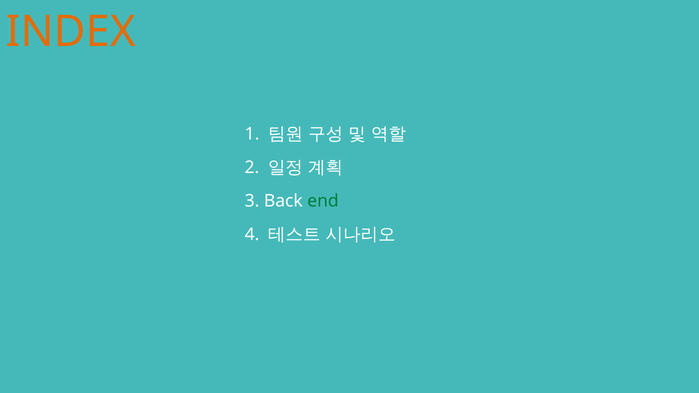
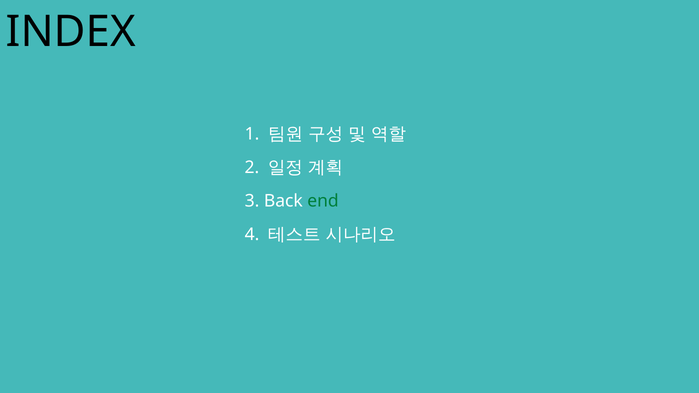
INDEX colour: orange -> black (71, 32)
